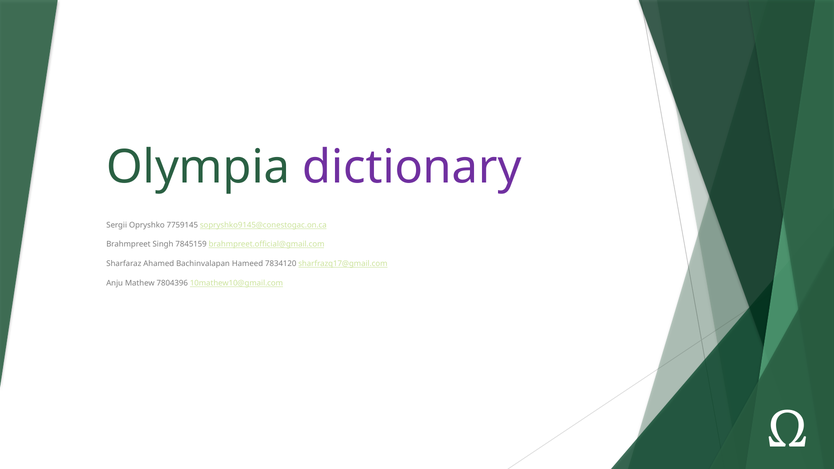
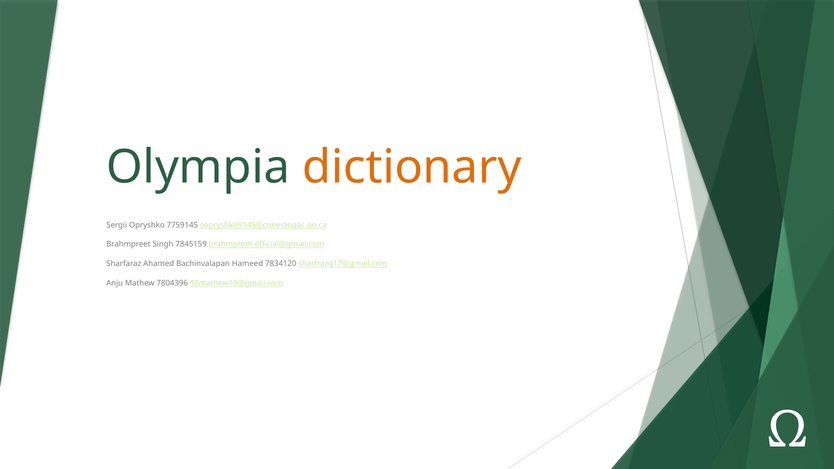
dictionary colour: purple -> orange (412, 167)
